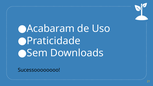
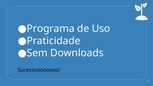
Acabaram: Acabaram -> Programa (51, 29)
